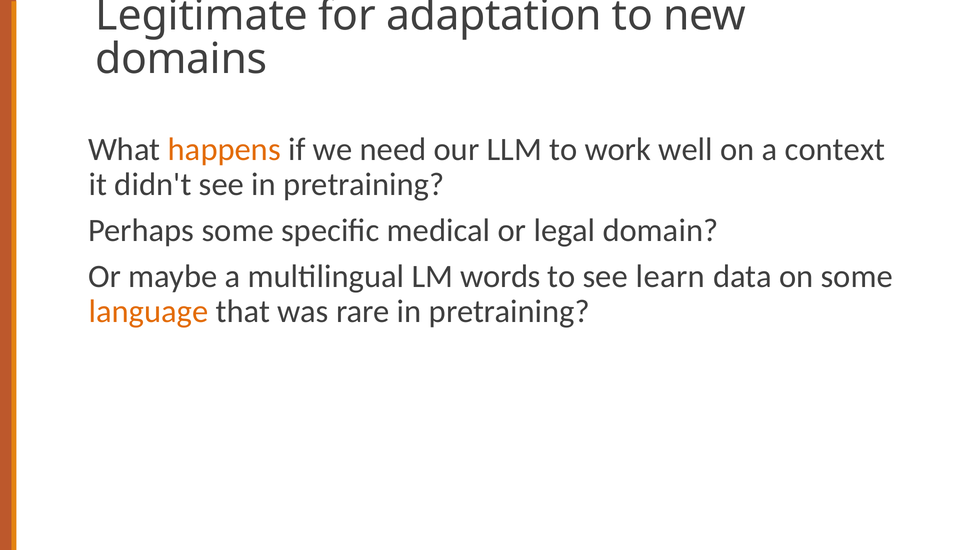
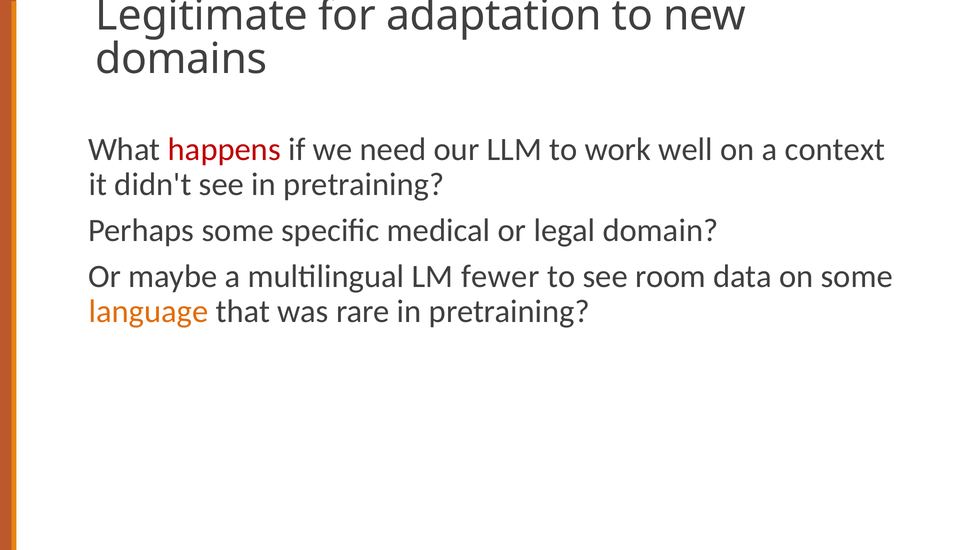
happens colour: orange -> red (224, 149)
words: words -> fewer (500, 277)
learn: learn -> room (671, 277)
